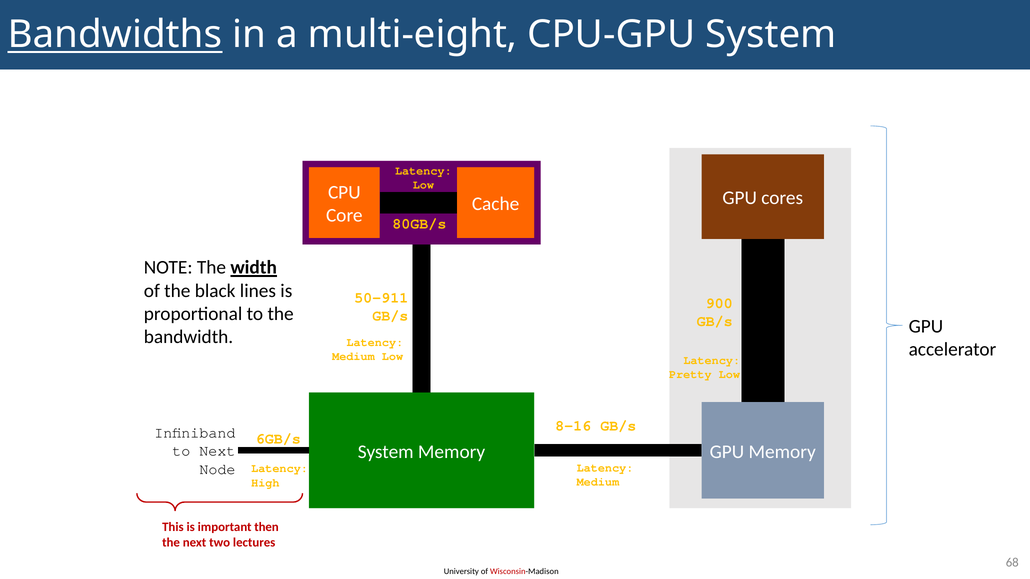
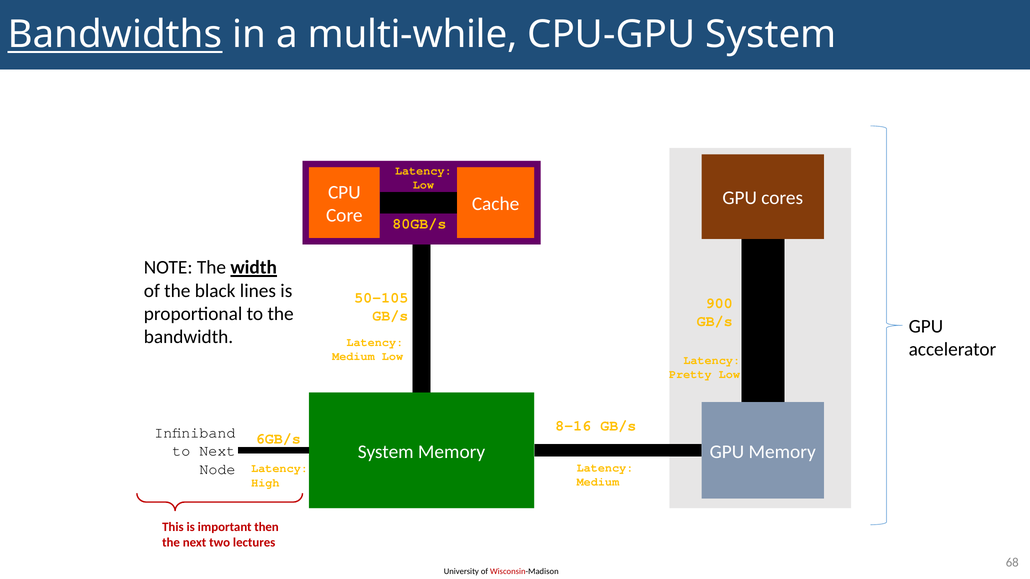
multi-eight: multi-eight -> multi-while (413, 35)
50-911: 50-911 -> 50-105 (381, 298)
